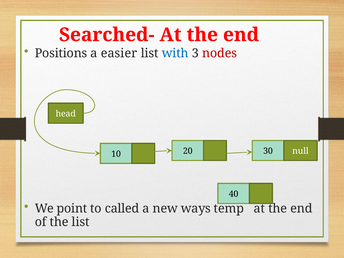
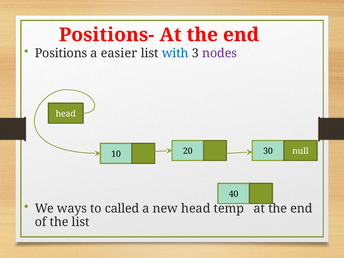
Searched-: Searched- -> Positions- (107, 35)
nodes colour: red -> purple (220, 53)
point: point -> ways (72, 208)
new ways: ways -> head (196, 208)
